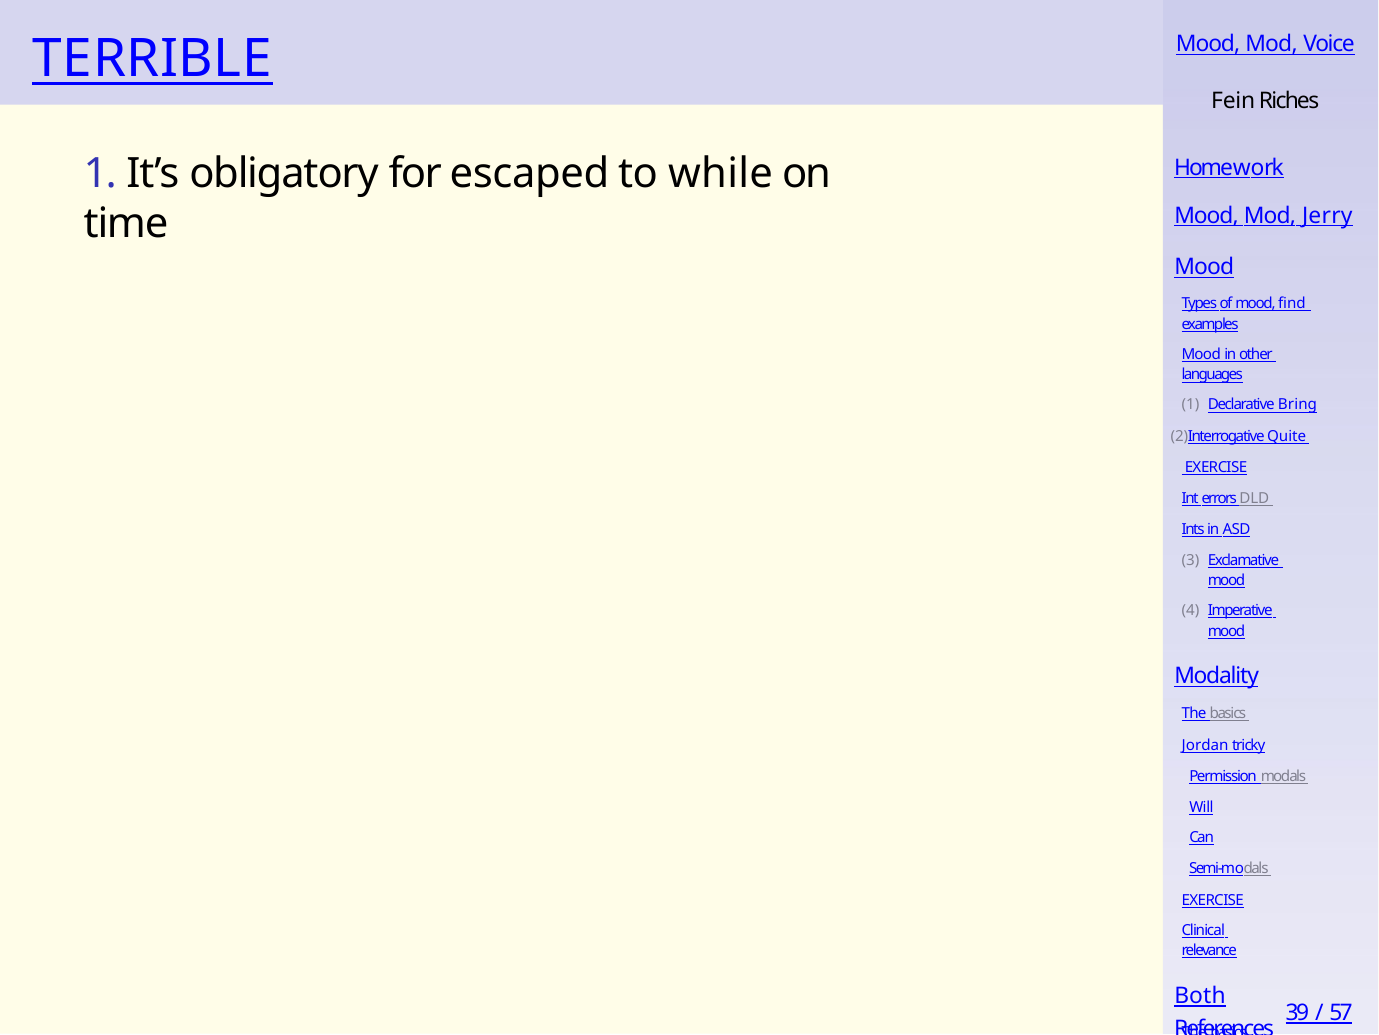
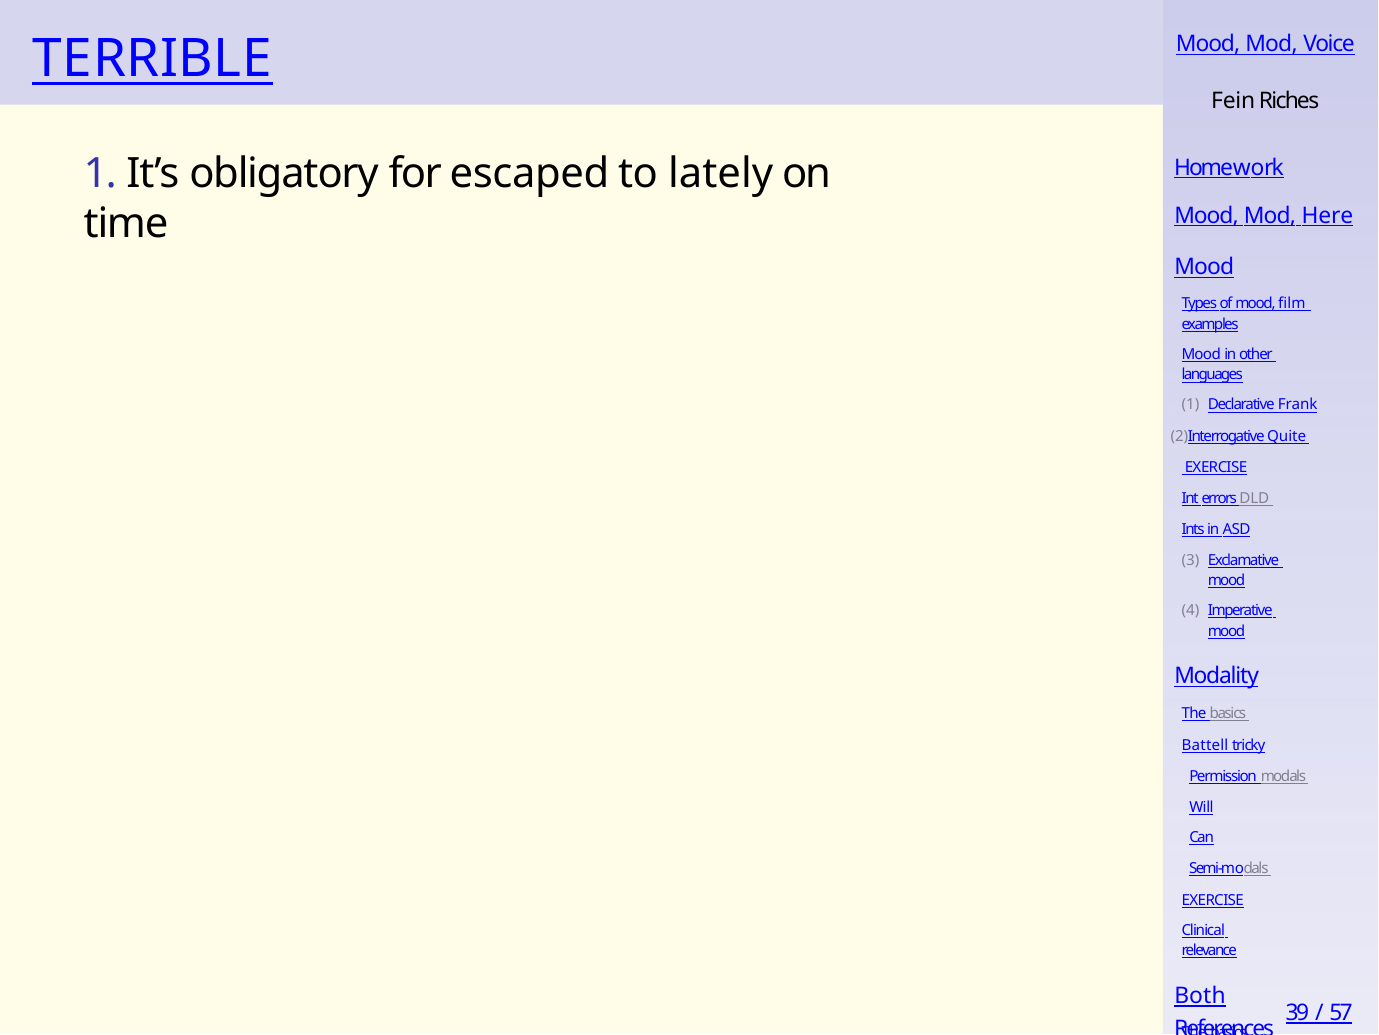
while: while -> lately (721, 174)
Jerry: Jerry -> Here (1327, 216)
find: find -> film (1292, 303)
Bring: Bring -> Frank (1298, 405)
Jordan: Jordan -> Battell (1205, 745)
